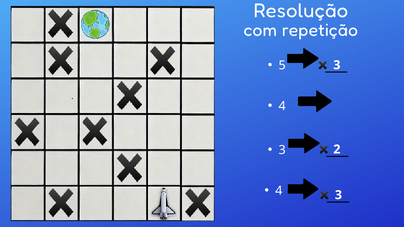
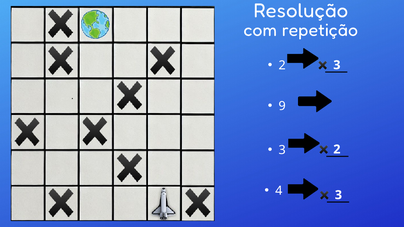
5: 5 -> 2 (282, 66)
4: 4 -> 9 (282, 106)
